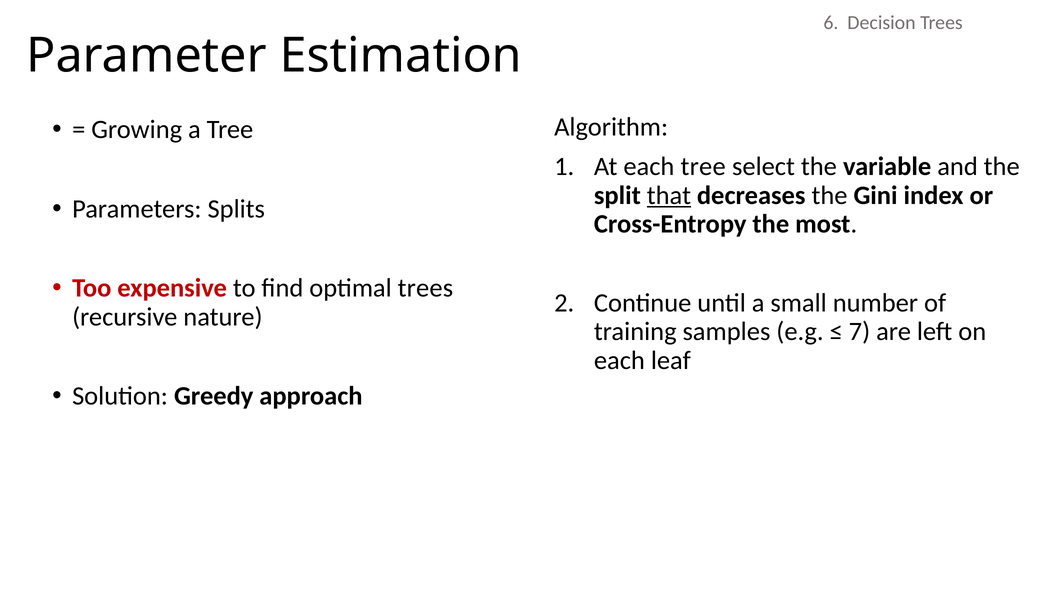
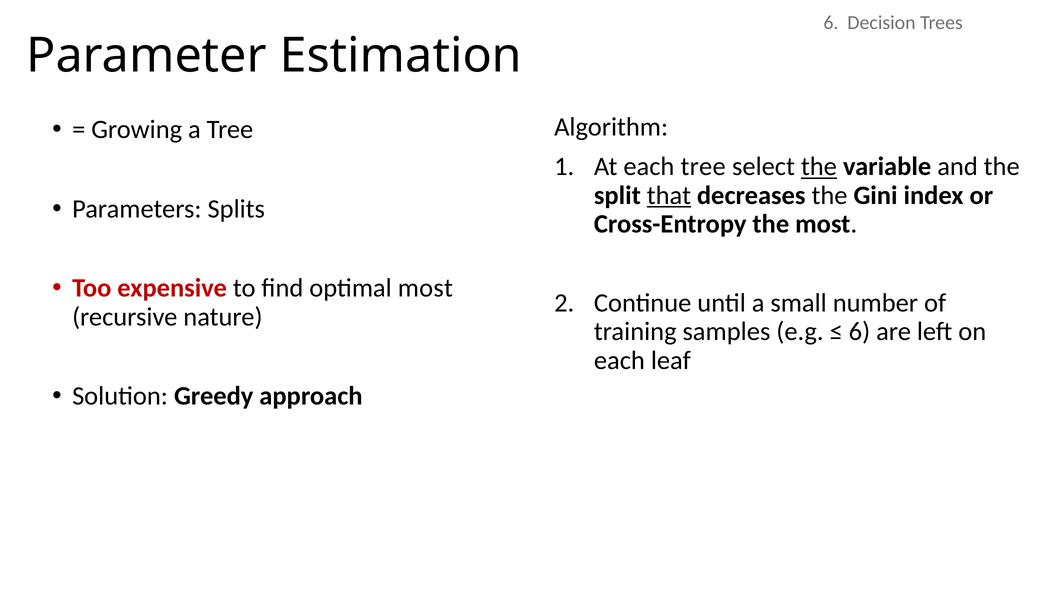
the underline: none -> present (819, 167)
optimal trees: trees -> most (425, 288)
7: 7 -> 6 (859, 332)
